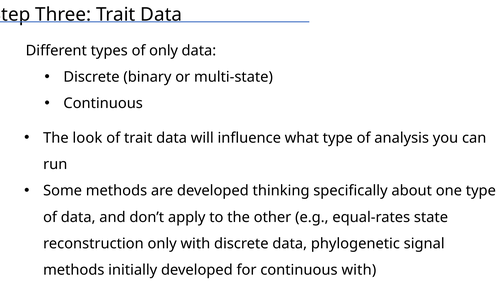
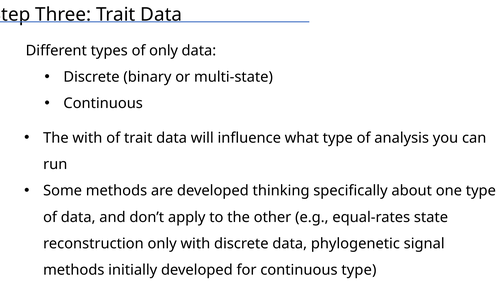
The look: look -> with (87, 138)
continuous with: with -> type (359, 271)
